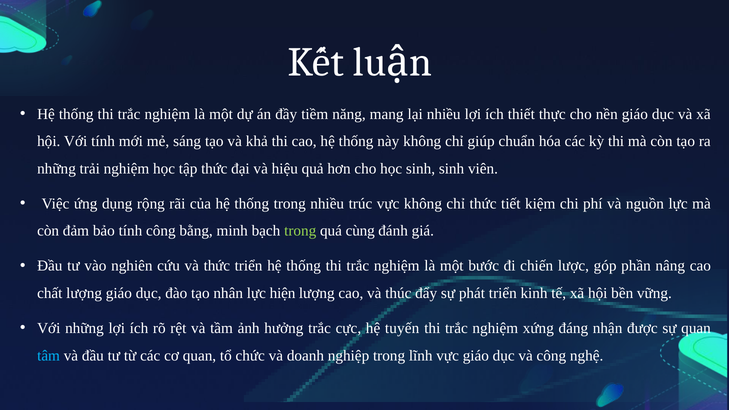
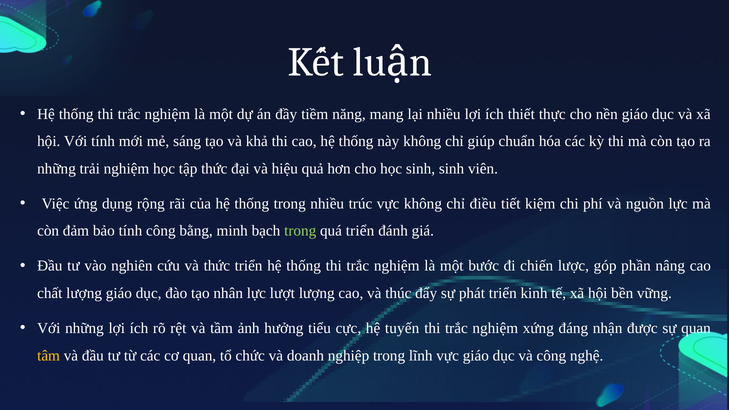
chỉ thức: thức -> điều (483, 204)
quá cùng: cùng -> triển (360, 231)
hiện: hiện -> lượt (282, 293)
hưởng trắc: trắc -> tiểu (320, 328)
tâm colour: light blue -> yellow (49, 356)
